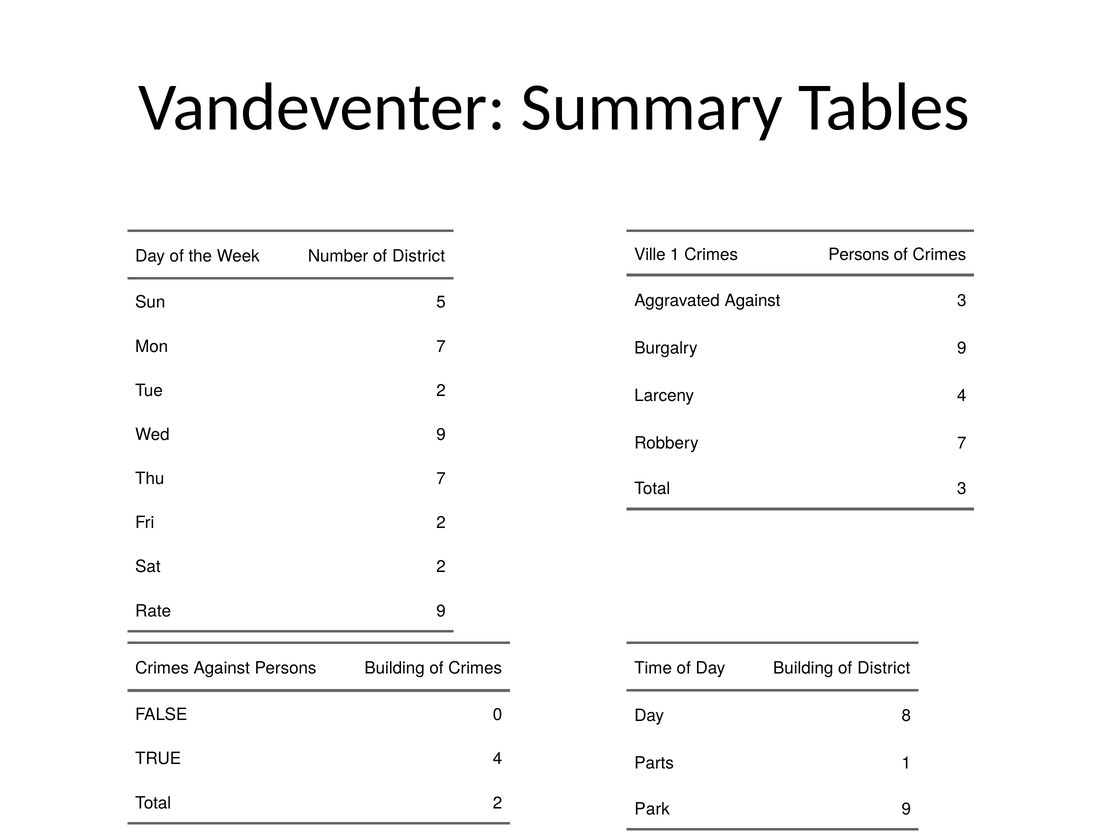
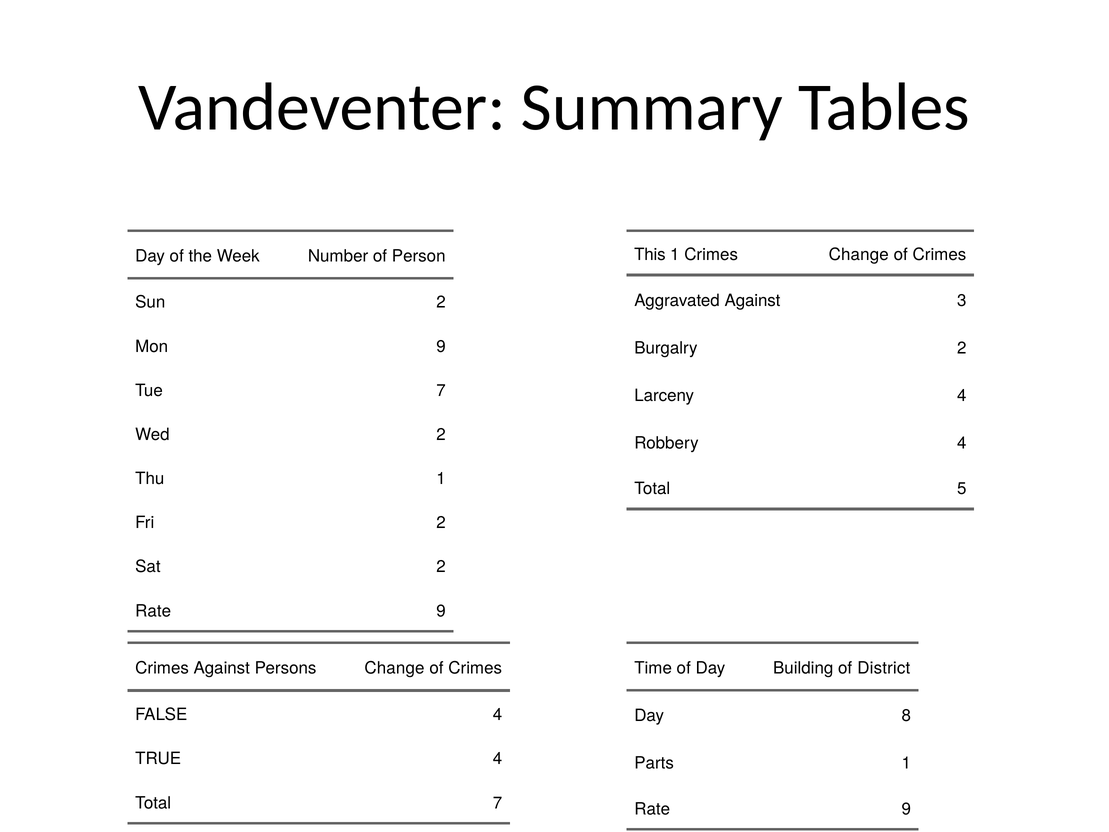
Ville: Ville -> This (650, 255)
Crimes Persons: Persons -> Change (859, 255)
Number of District: District -> Person (419, 256)
Sun 5: 5 -> 2 (441, 302)
Mon 7: 7 -> 9 (441, 346)
Burgalry 9: 9 -> 2 (962, 348)
Tue 2: 2 -> 7 (441, 390)
Wed 9: 9 -> 2 (441, 435)
Robbery 7: 7 -> 4 (962, 443)
Thu 7: 7 -> 1 (441, 479)
Total 3: 3 -> 5 (962, 489)
Persons Building: Building -> Change (394, 668)
FALSE 0: 0 -> 4 (498, 714)
Total 2: 2 -> 7 (498, 803)
Park: Park -> Rate (652, 809)
